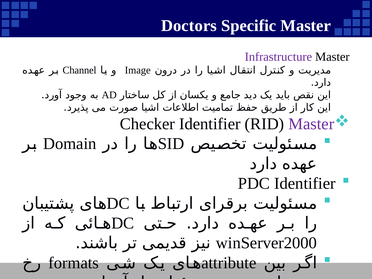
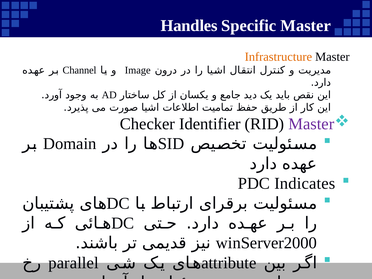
Doctors: Doctors -> Handles (189, 26)
Infrastructure colour: purple -> orange (278, 57)
PDC Identifier: Identifier -> Indicates (305, 183)
formats: formats -> parallel (74, 263)
